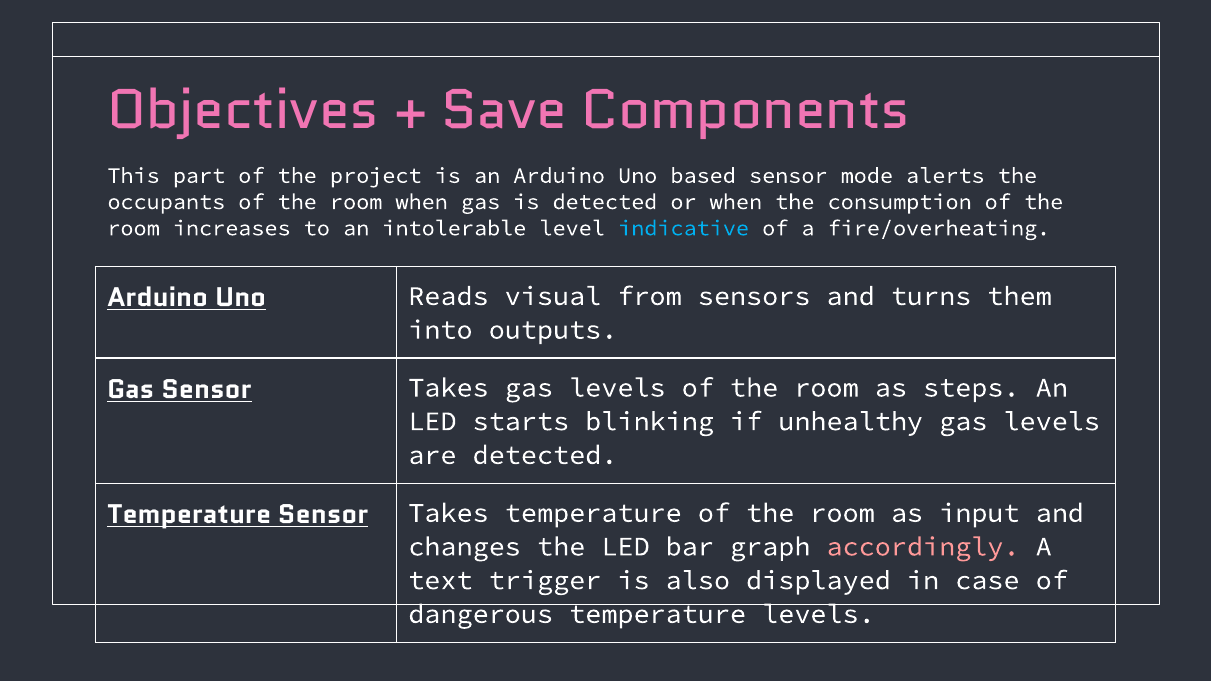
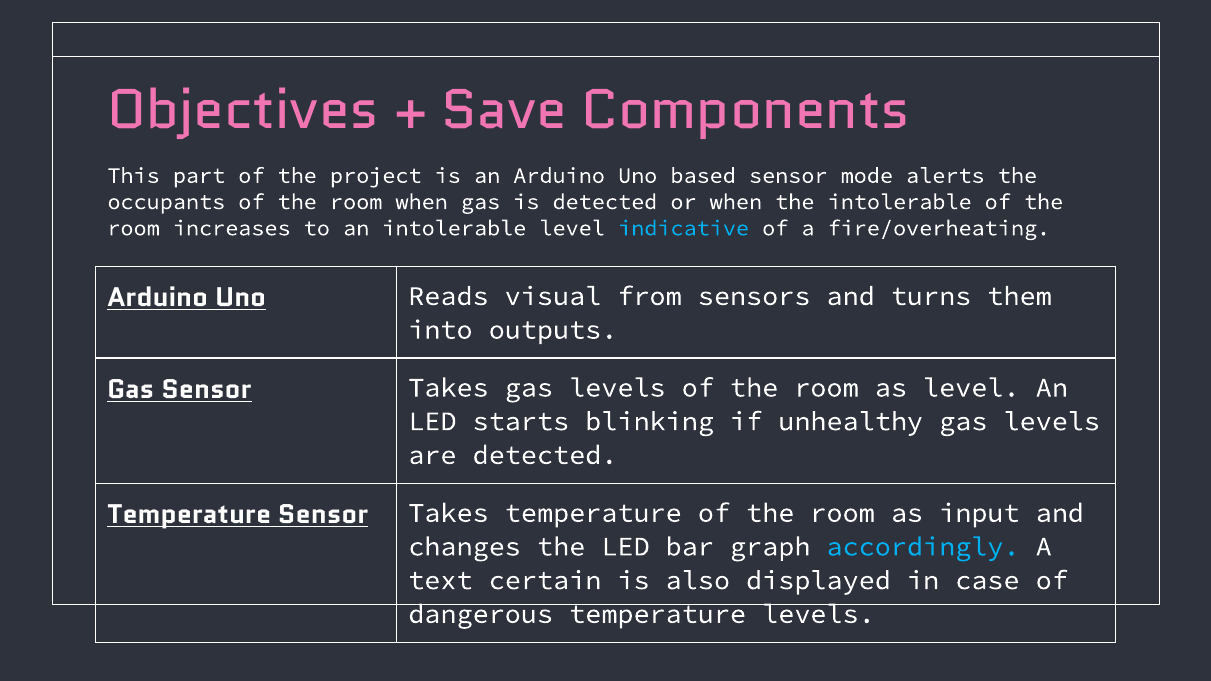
the consumption: consumption -> intolerable (900, 202)
as steps: steps -> level (971, 388)
accordingly colour: pink -> light blue (923, 547)
trigger: trigger -> certain (545, 580)
